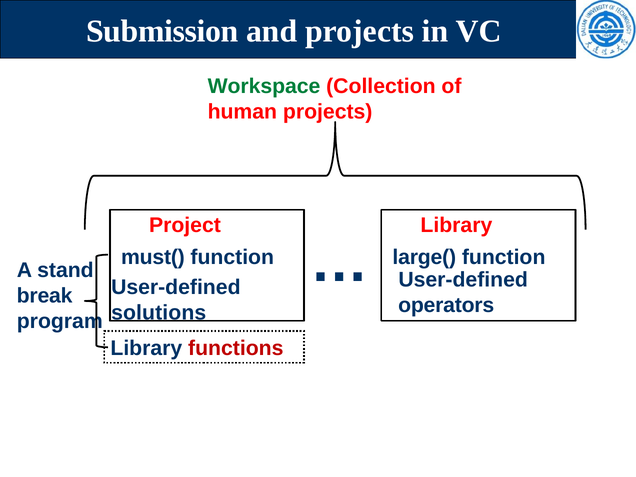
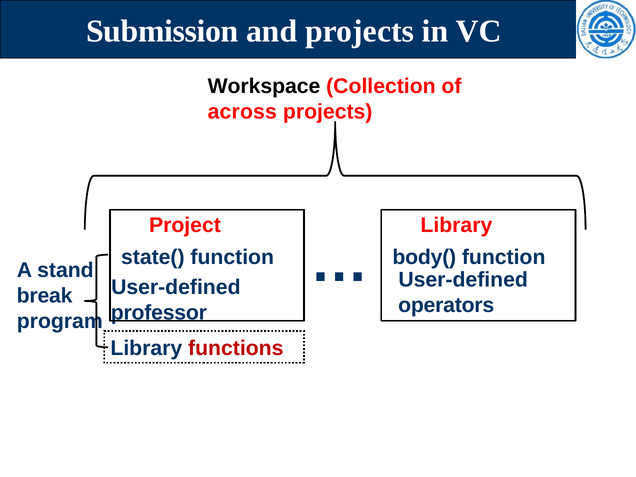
Workspace colour: green -> black (264, 86)
human: human -> across (242, 112)
must(: must( -> state( (153, 257)
large(: large( -> body( (424, 257)
solutions: solutions -> professor (159, 313)
